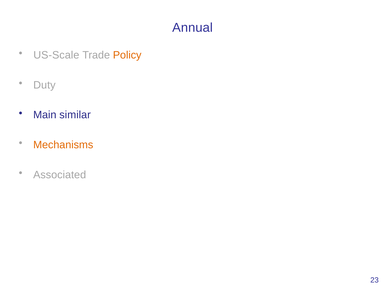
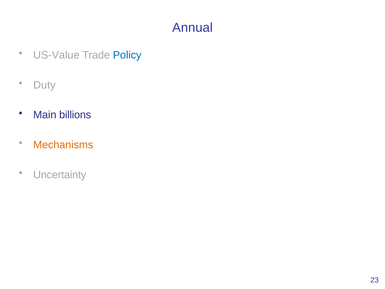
US-Scale: US-Scale -> US-Value (56, 55)
Policy colour: orange -> blue (127, 55)
similar: similar -> billions (75, 115)
Associated: Associated -> Uncertainty (60, 175)
